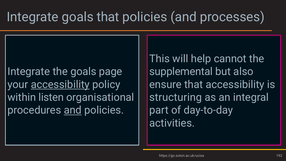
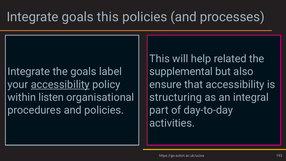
goals that: that -> this (108, 17)
cannot: cannot -> related (230, 59)
page: page -> label (111, 72)
and underline: present -> none (73, 110)
